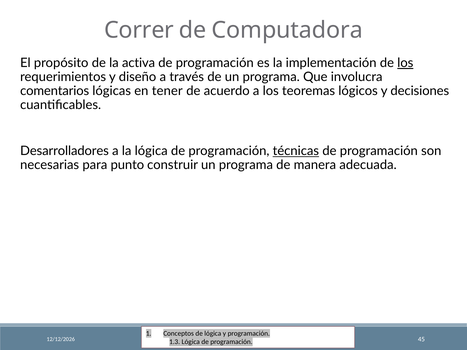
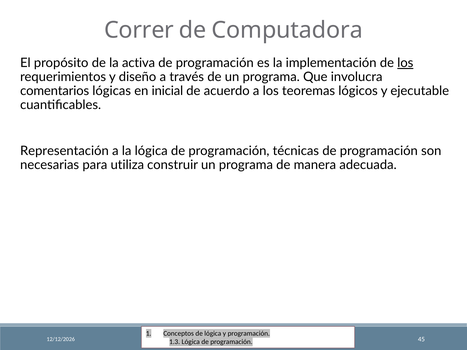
tener: tener -> inicial (167, 91)
decisiones: decisiones -> ejecutable (420, 91)
Desarrolladores: Desarrolladores -> Representación (64, 151)
técnicas underline: present -> none (296, 151)
punto: punto -> utiliza (127, 165)
